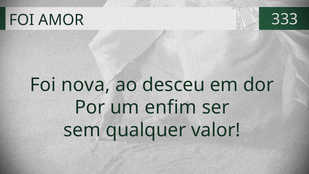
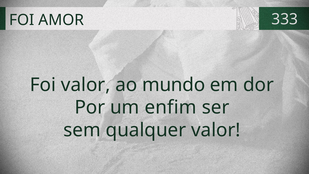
Foi nova: nova -> valor (86, 85)
desceu: desceu -> mundo (174, 85)
